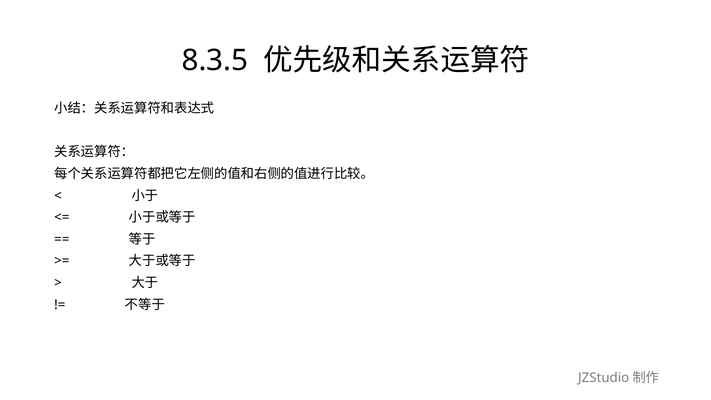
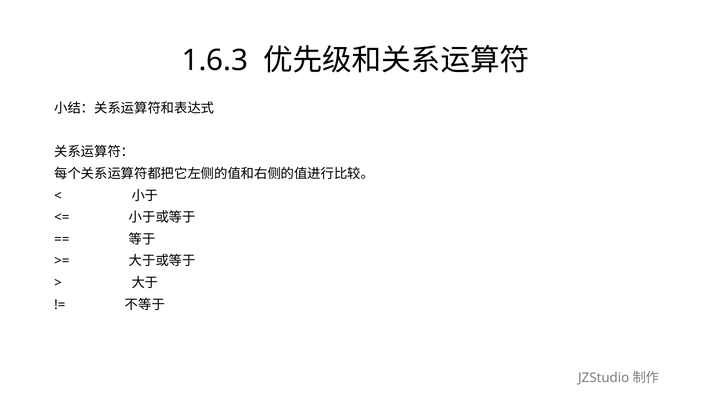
8.3.5: 8.3.5 -> 1.6.3 (215, 60)
